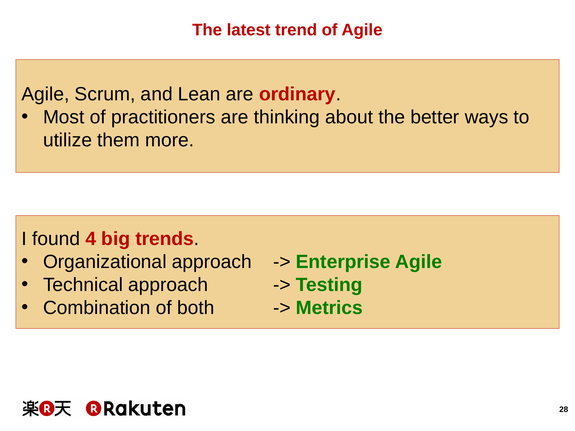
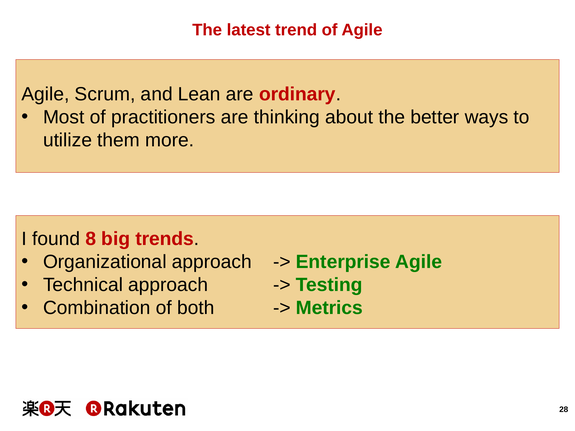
4: 4 -> 8 (91, 239)
